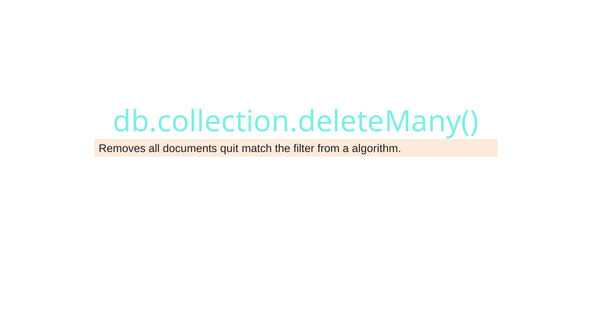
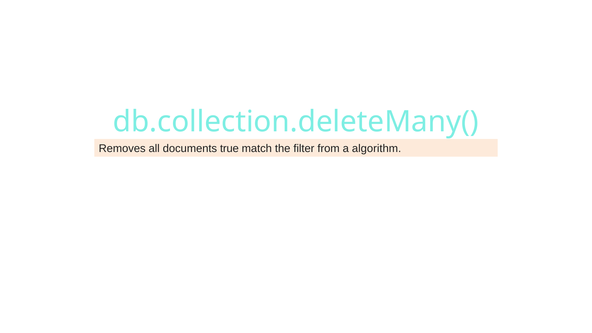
quit: quit -> true (229, 149)
